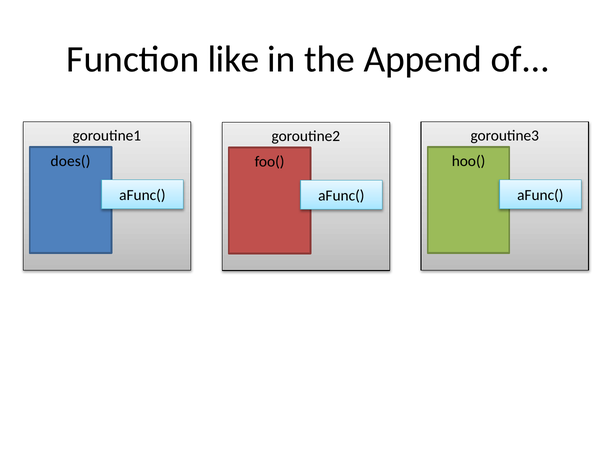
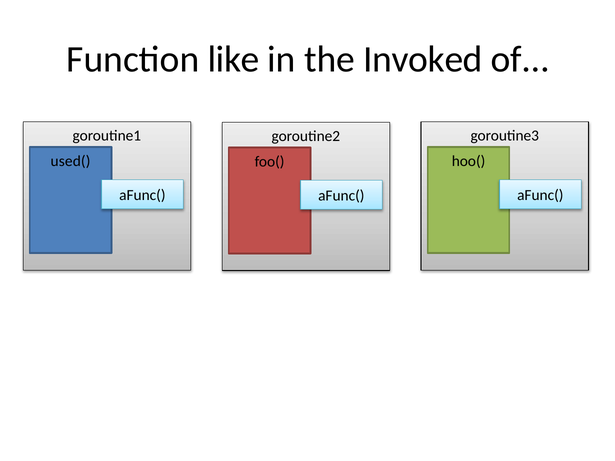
Append: Append -> Invoked (423, 60)
does(: does( -> used( (71, 161)
